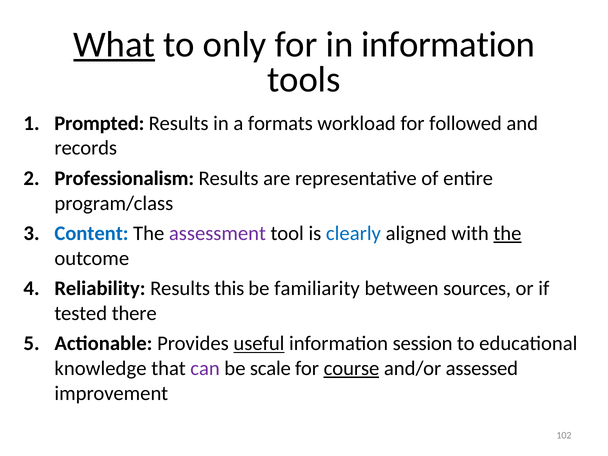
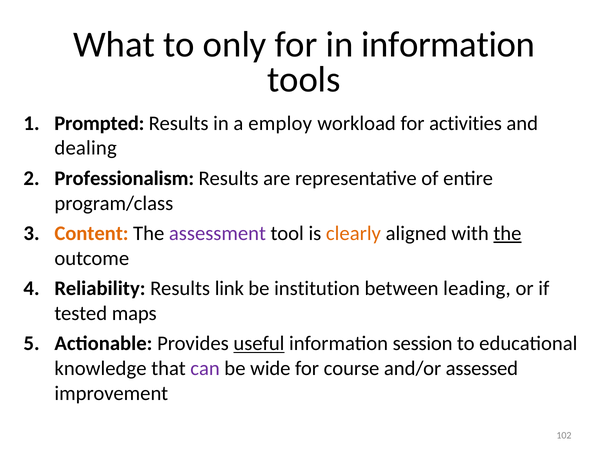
What underline: present -> none (114, 44)
formats: formats -> employ (280, 123)
followed: followed -> activities (466, 123)
records: records -> dealing (86, 148)
Content colour: blue -> orange (91, 233)
clearly colour: blue -> orange (353, 233)
this: this -> link (229, 288)
familiarity: familiarity -> institution (317, 288)
sources: sources -> leading (477, 288)
there: there -> maps (134, 313)
scale: scale -> wide (270, 368)
course underline: present -> none (352, 368)
